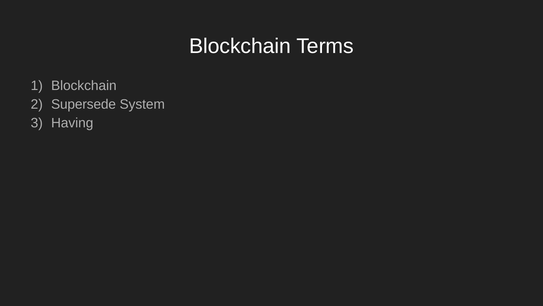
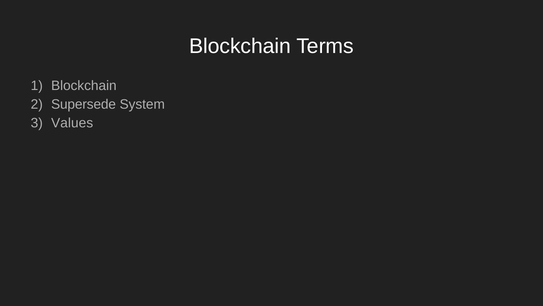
Having: Having -> Values (72, 123)
